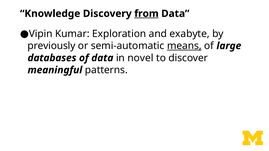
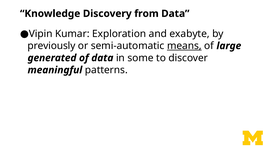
from underline: present -> none (146, 14)
databases: databases -> generated (52, 58)
novel: novel -> some (140, 58)
